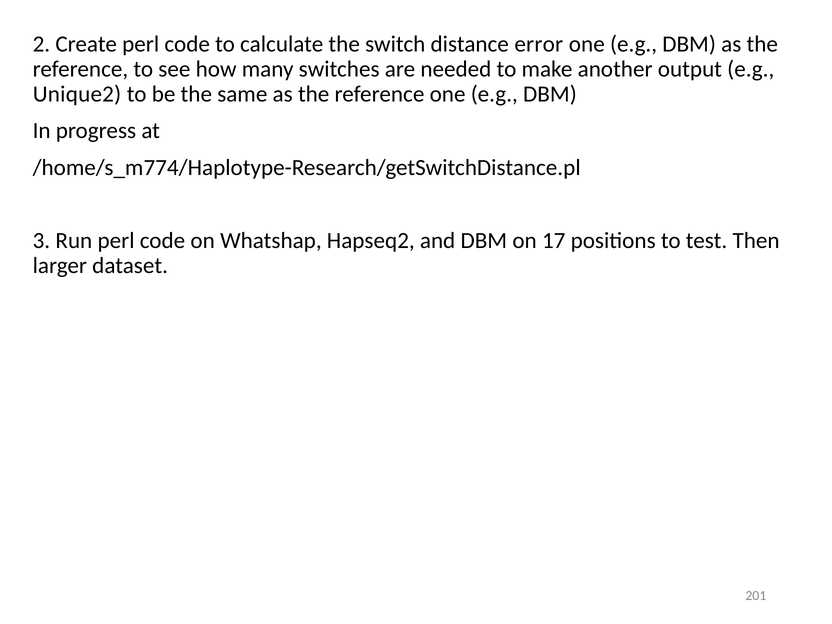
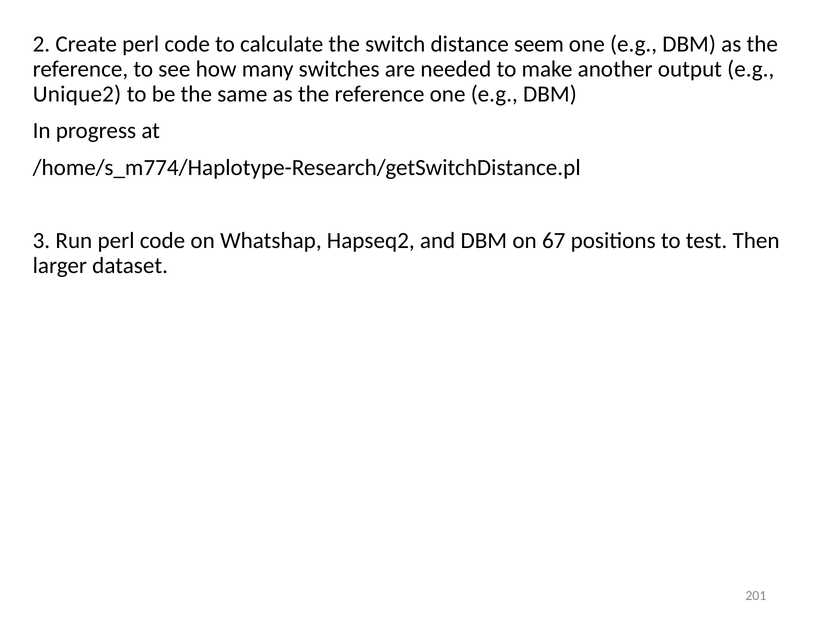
error: error -> seem (539, 44)
17: 17 -> 67 (554, 240)
